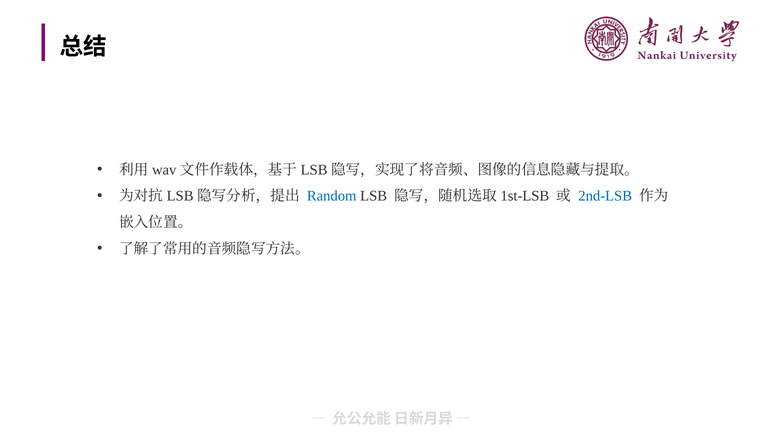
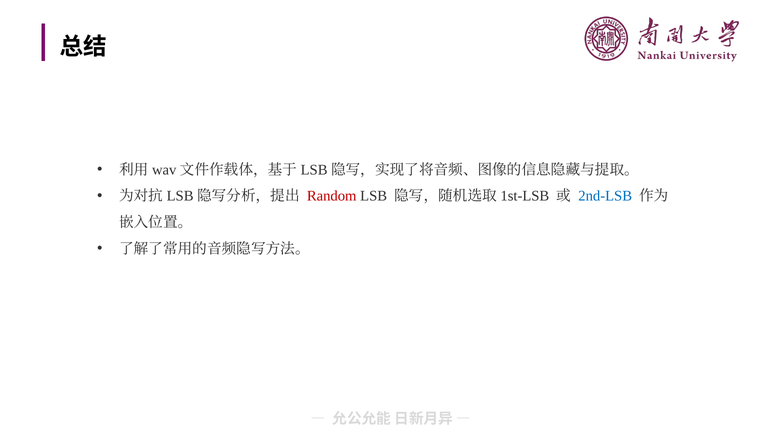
Random colour: blue -> red (332, 196)
